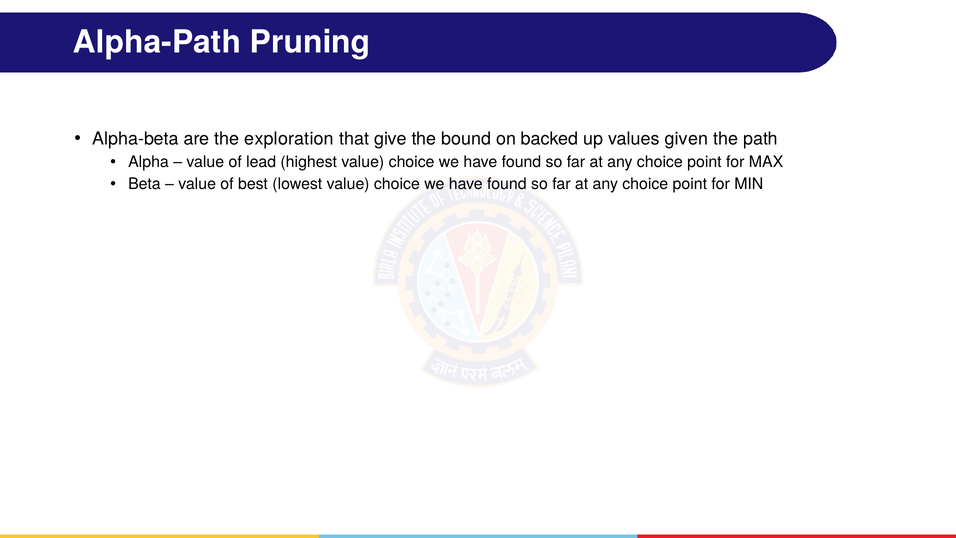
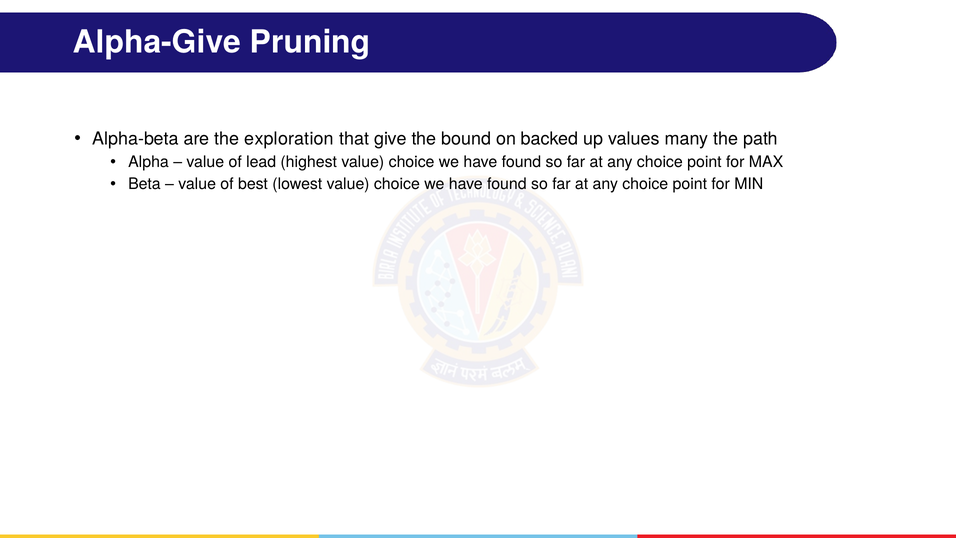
Alpha-Path: Alpha-Path -> Alpha-Give (157, 42)
given: given -> many (687, 139)
